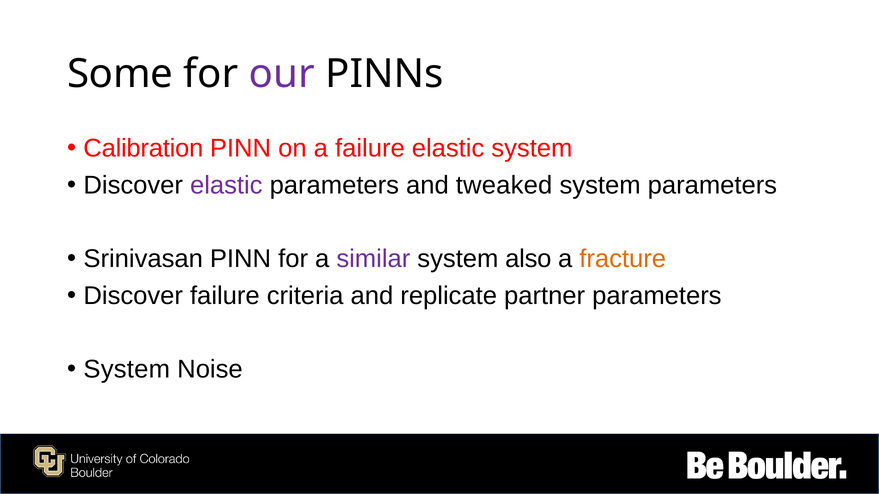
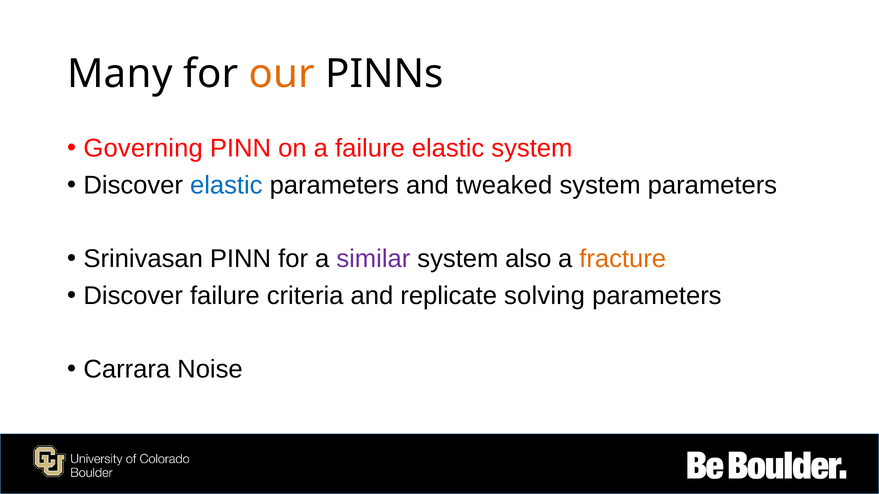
Some: Some -> Many (120, 74)
our colour: purple -> orange (282, 74)
Calibration: Calibration -> Governing (143, 149)
elastic colour: purple -> blue (226, 185)
partner: partner -> solving (545, 296)
System: System -> Carrara (127, 370)
